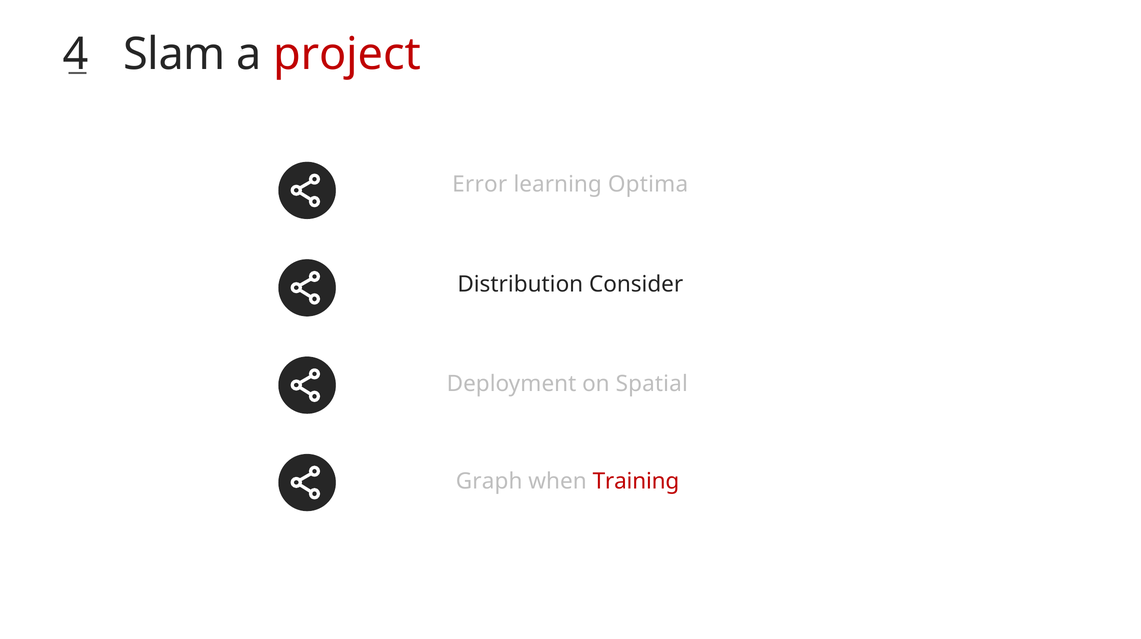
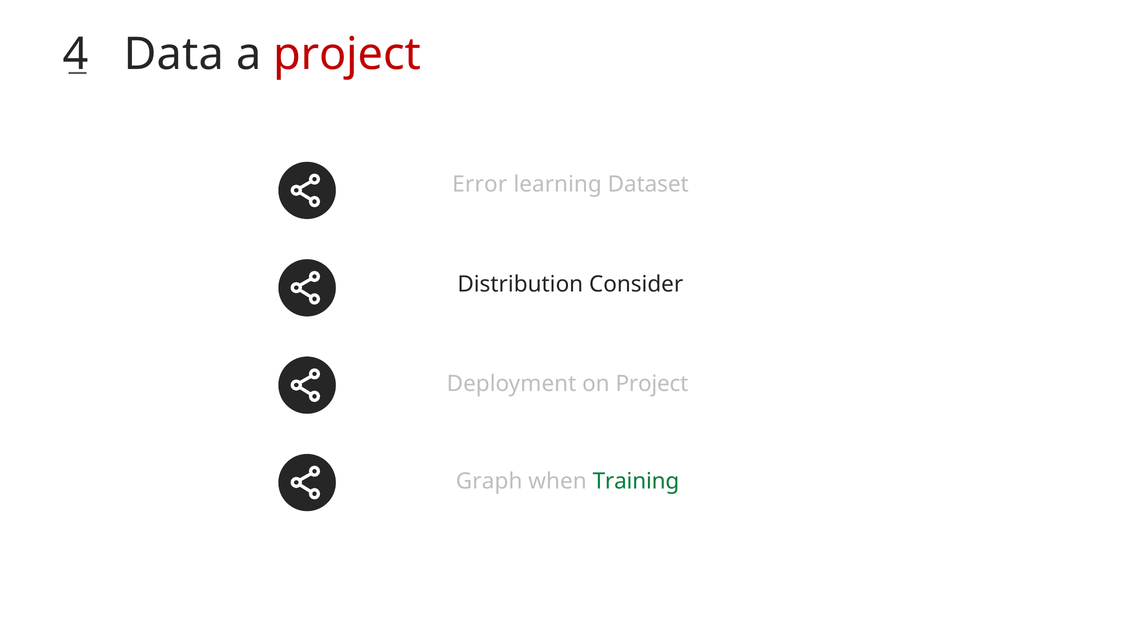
Slam: Slam -> Data (174, 54)
Optima: Optima -> Dataset (648, 185)
on Spatial: Spatial -> Project (652, 384)
Training colour: red -> green (636, 481)
